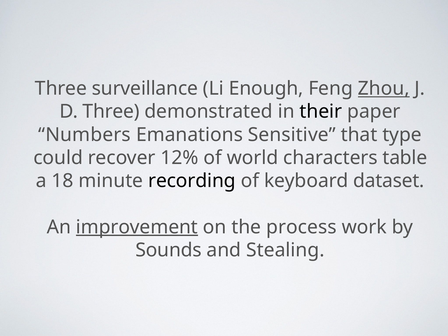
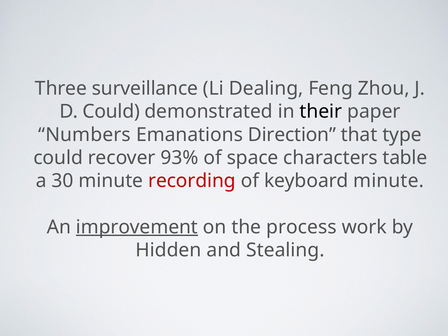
Enough: Enough -> Dealing (266, 89)
Zhou underline: present -> none (384, 89)
D Three: Three -> Could (111, 112)
Sensitive: Sensitive -> Direction (292, 135)
12%: 12% -> 93% (180, 158)
world: world -> space (253, 158)
18: 18 -> 30 (63, 181)
recording colour: black -> red (192, 181)
keyboard dataset: dataset -> minute (389, 181)
Sounds: Sounds -> Hidden (168, 250)
